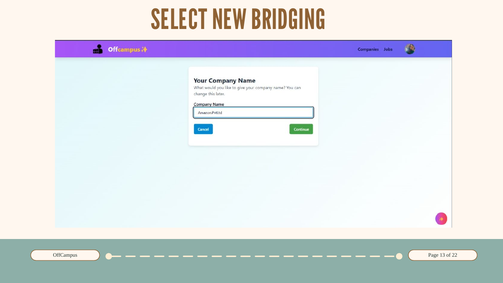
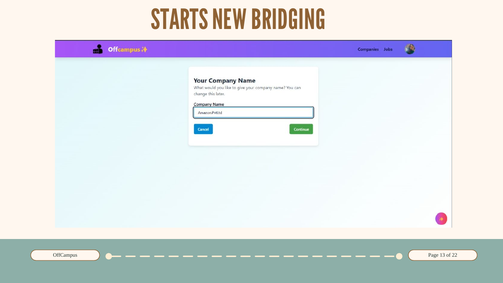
SELECT: SELECT -> STARTS (180, 20)
